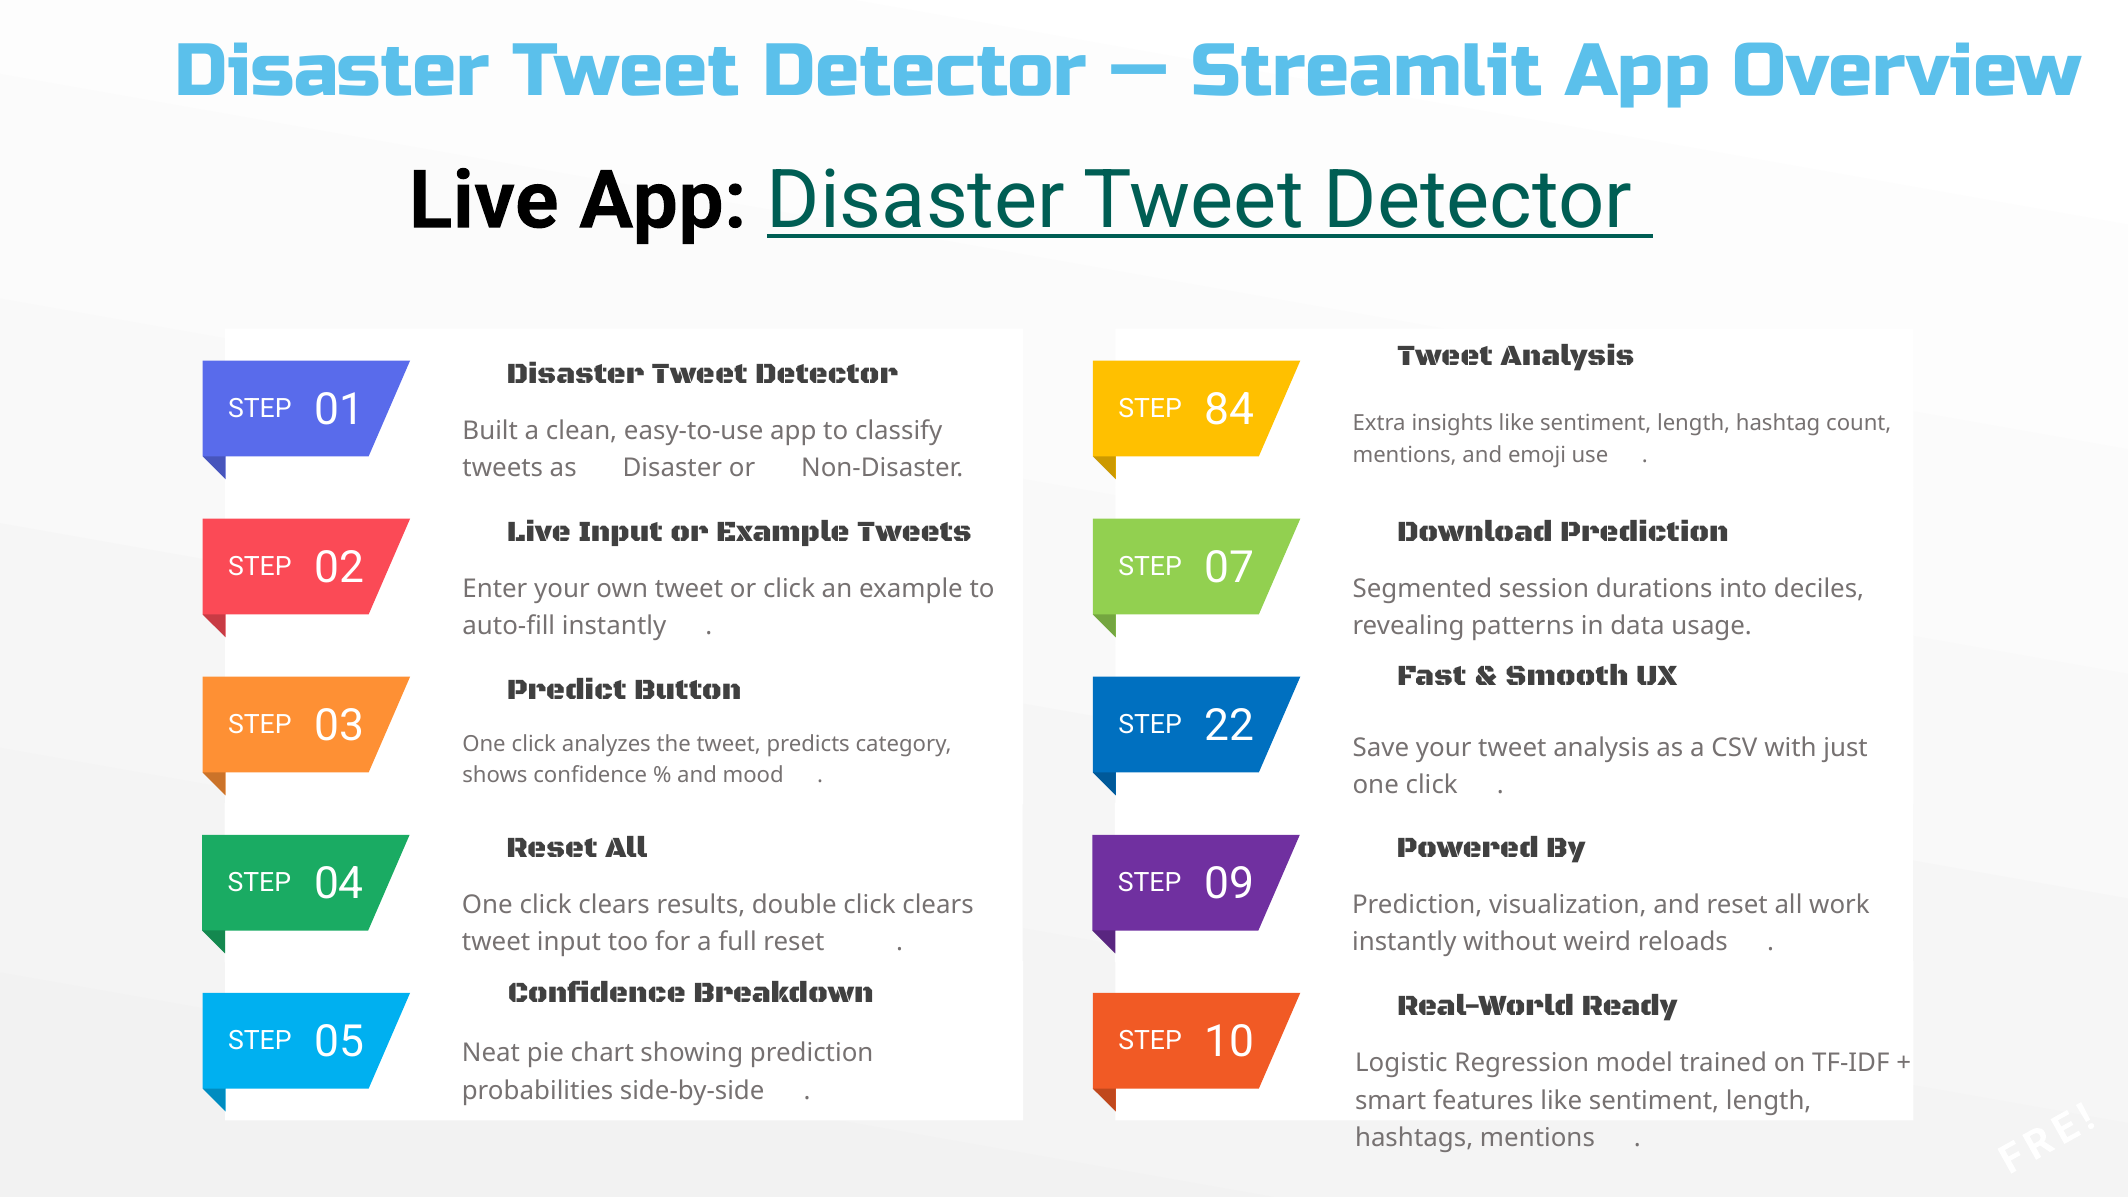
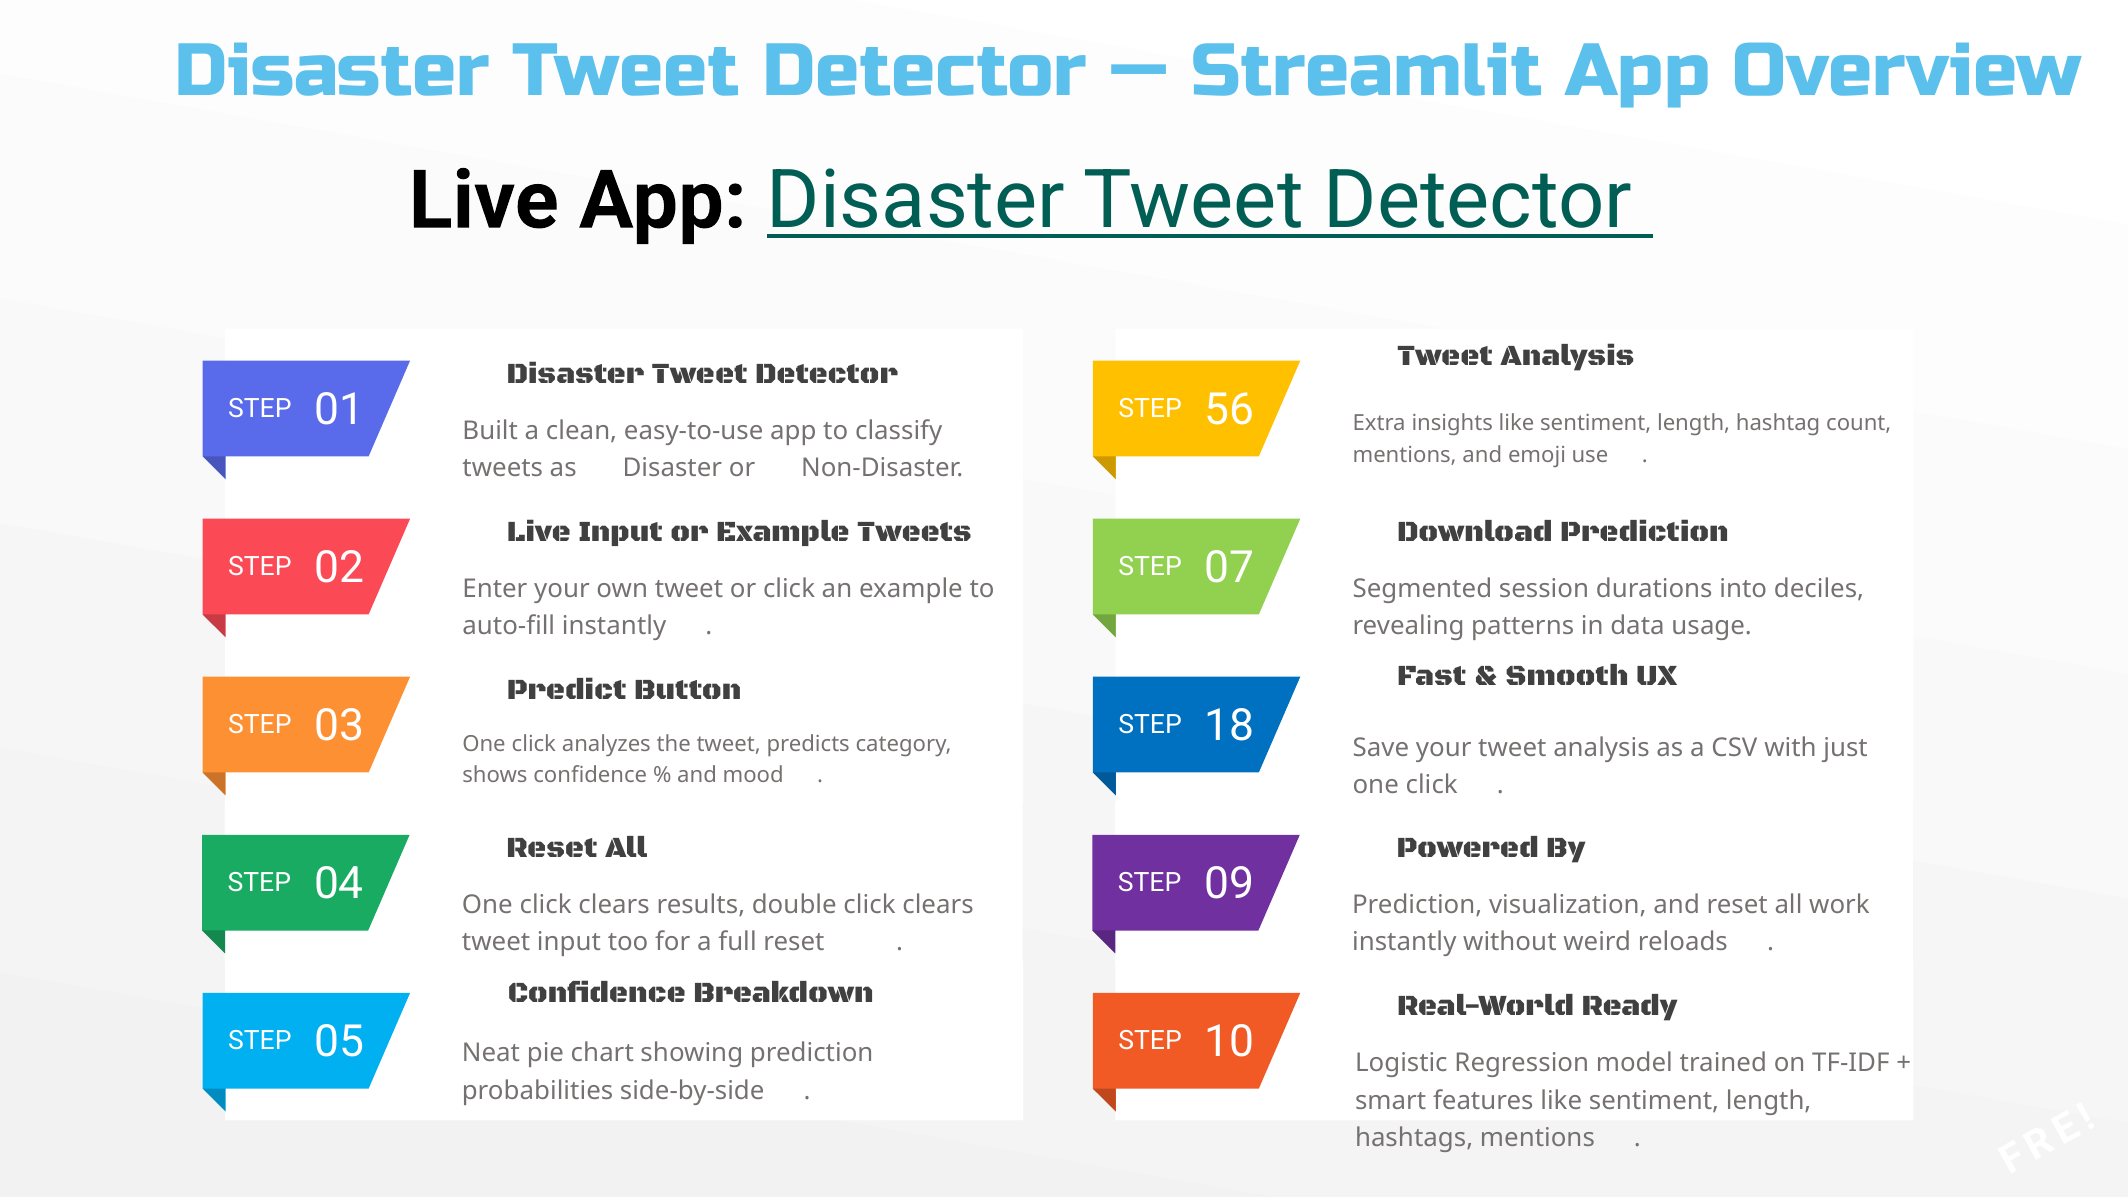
84: 84 -> 56 (1230, 410)
22: 22 -> 18 (1230, 726)
